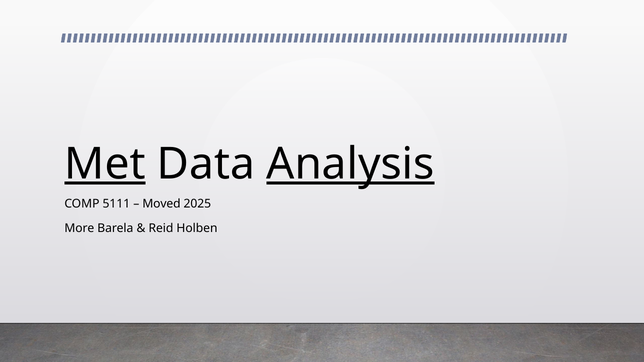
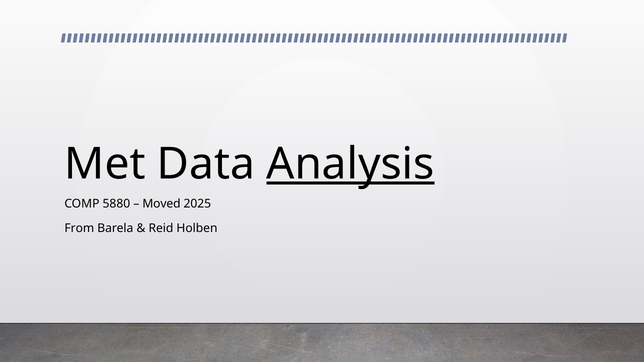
Met underline: present -> none (105, 164)
5111: 5111 -> 5880 (116, 204)
More: More -> From (79, 228)
